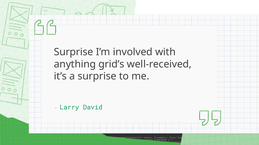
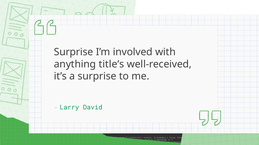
grid’s: grid’s -> title’s (111, 64)
